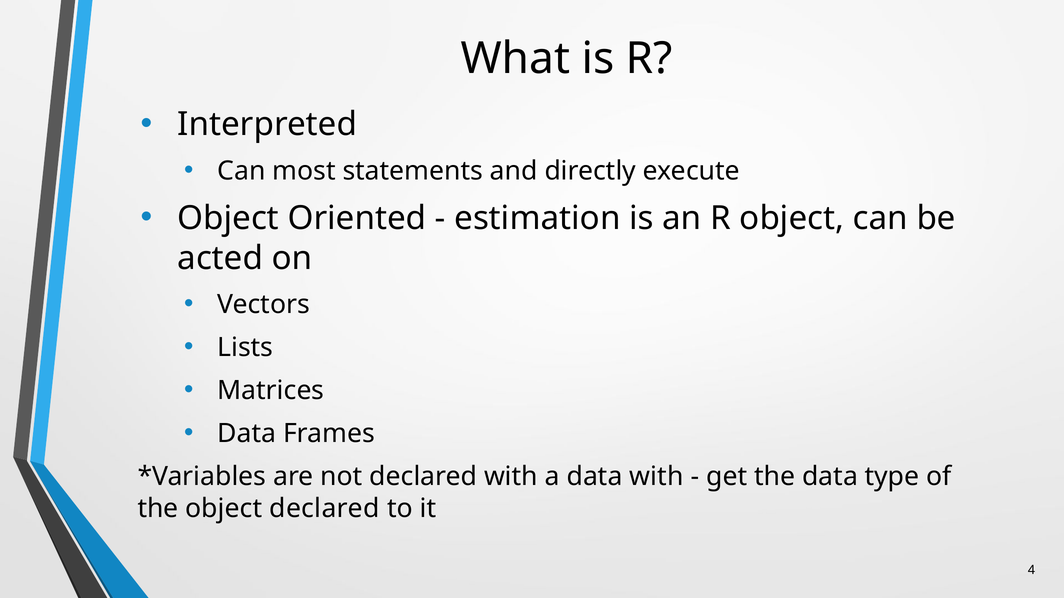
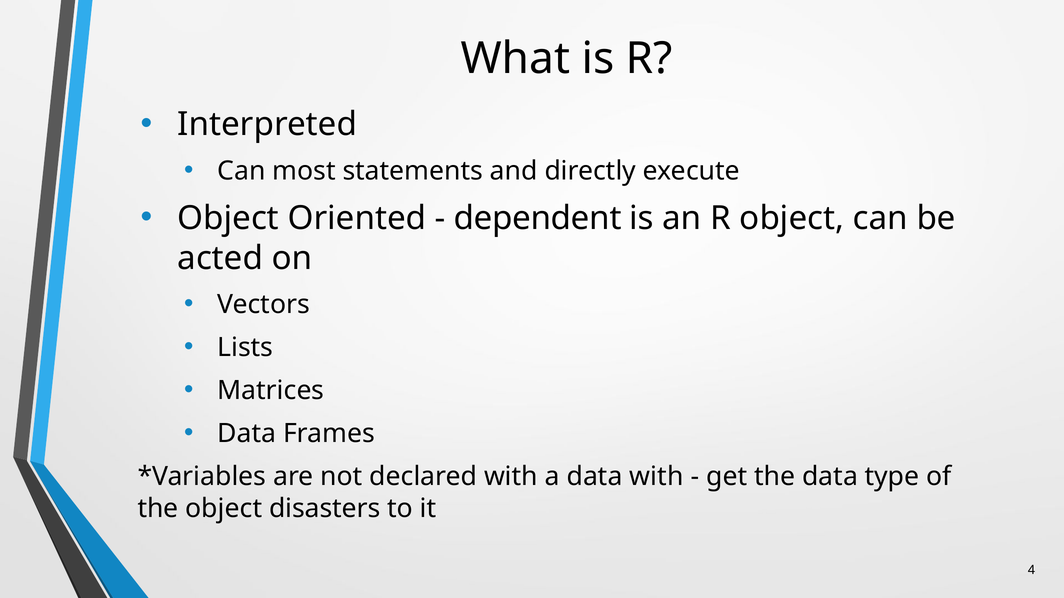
estimation: estimation -> dependent (538, 219)
object declared: declared -> disasters (325, 509)
